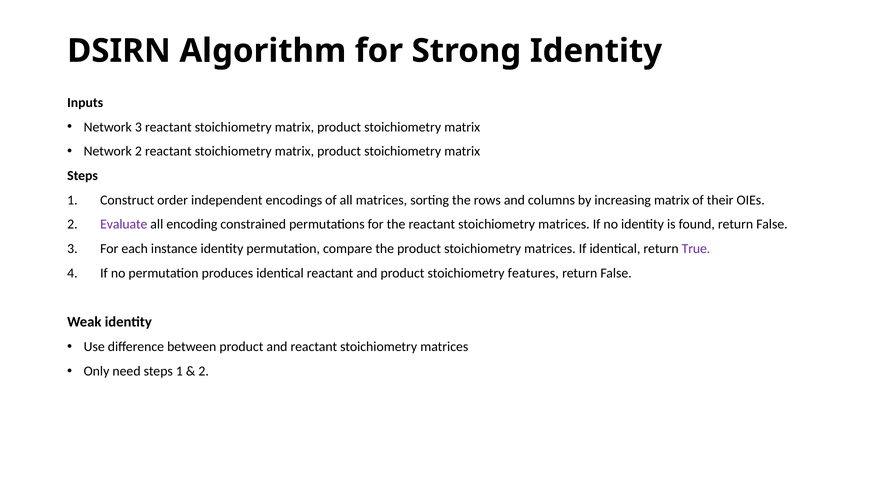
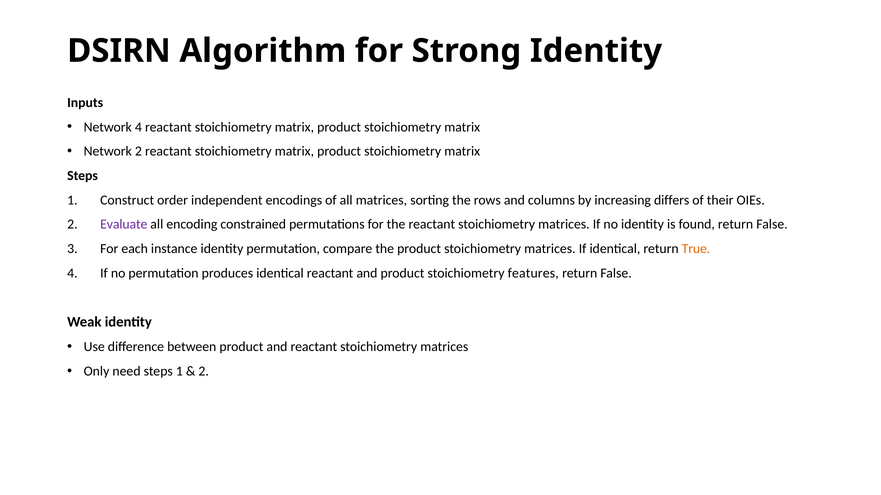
Network 3: 3 -> 4 (138, 127)
increasing matrix: matrix -> differs (672, 200)
True colour: purple -> orange (696, 249)
